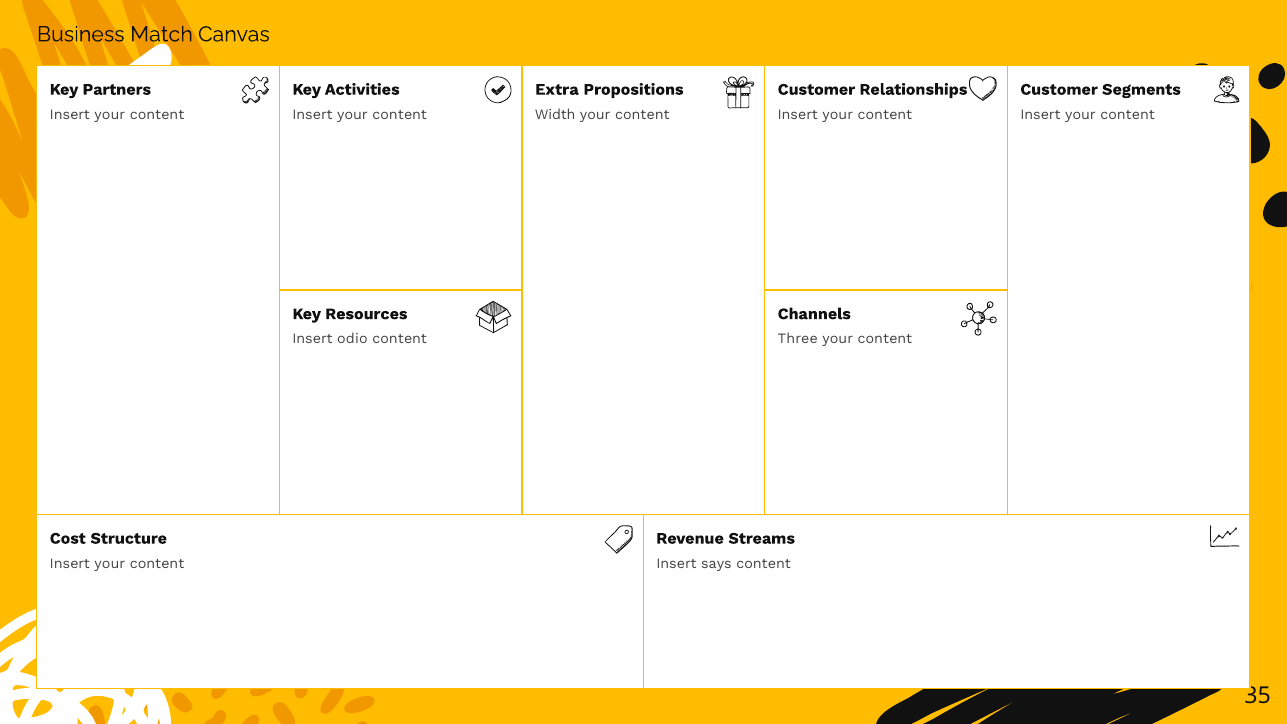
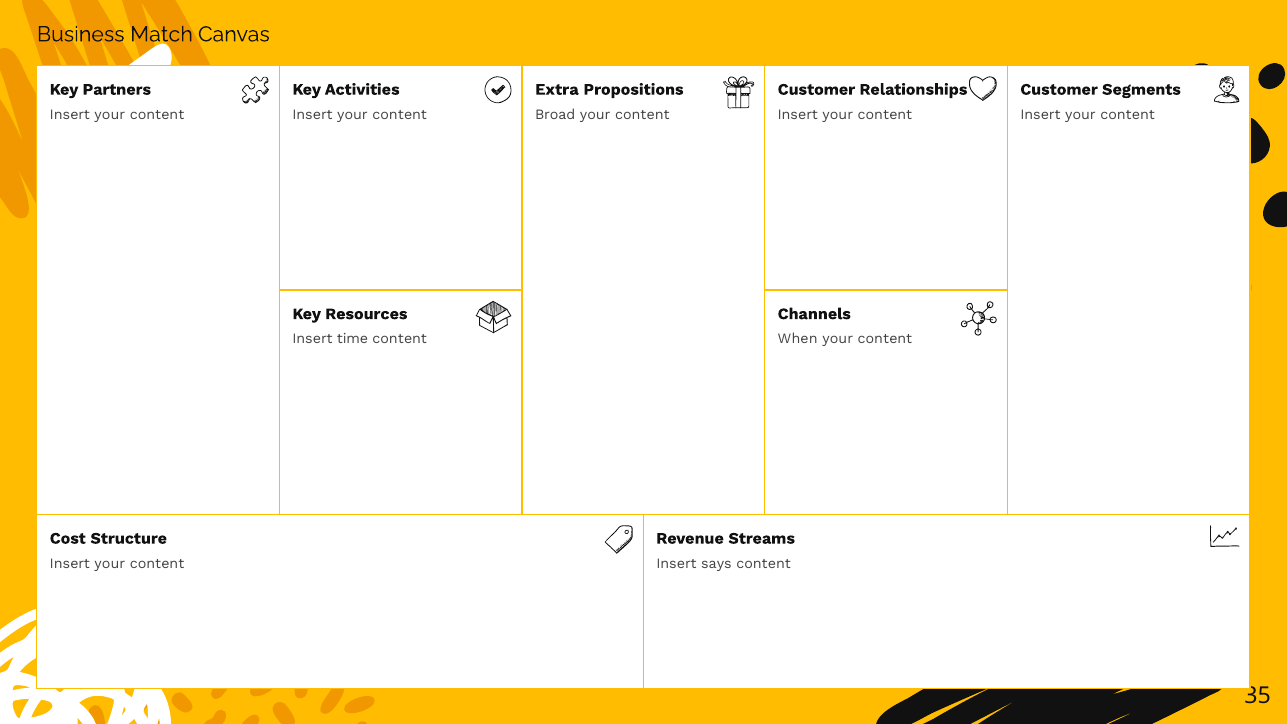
Width: Width -> Broad (555, 115)
odio: odio -> time (353, 339)
Three: Three -> When (798, 339)
